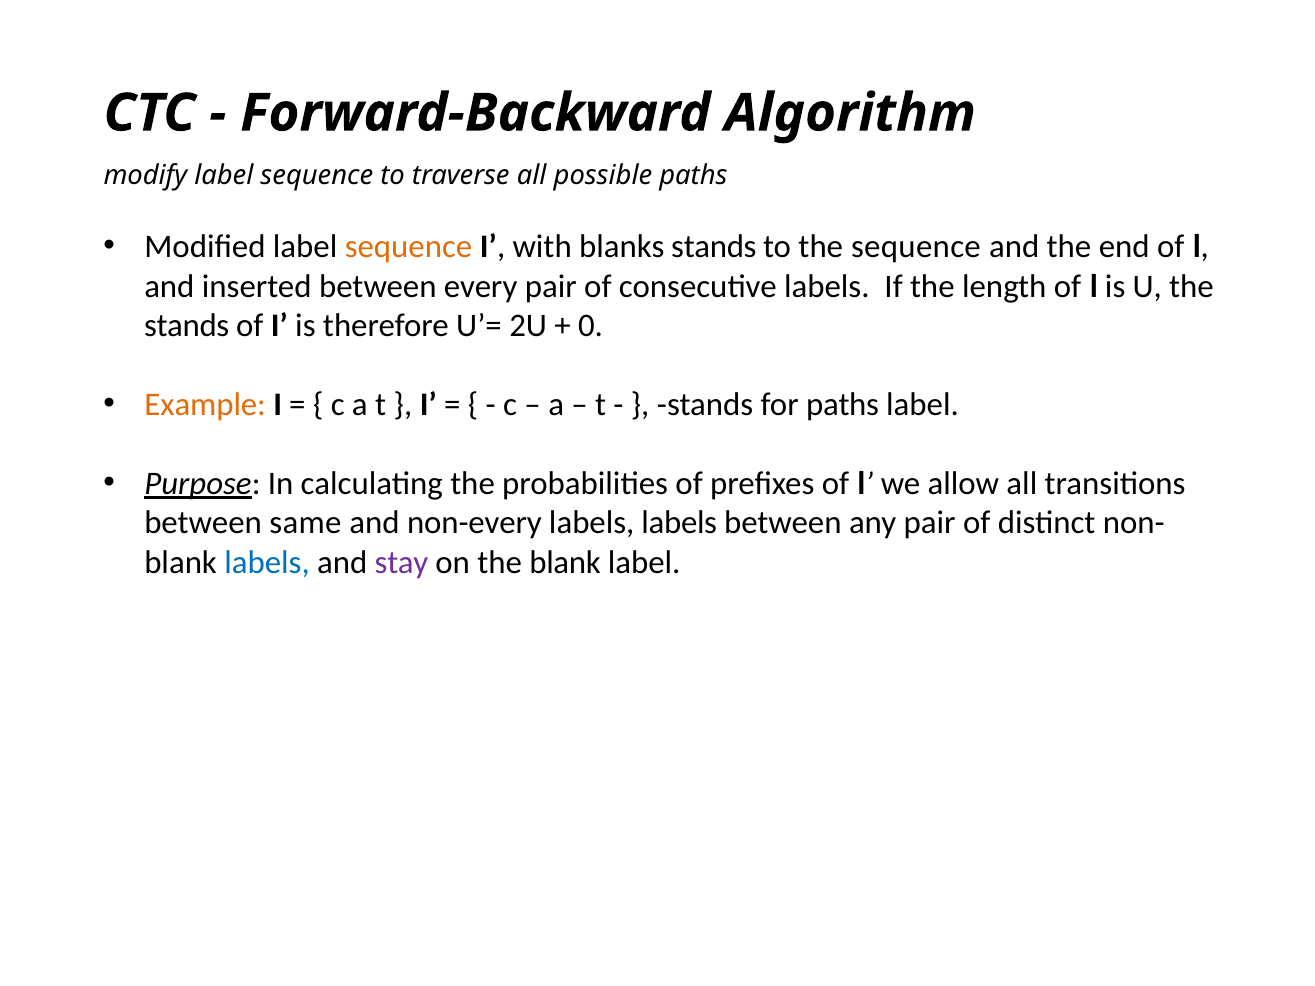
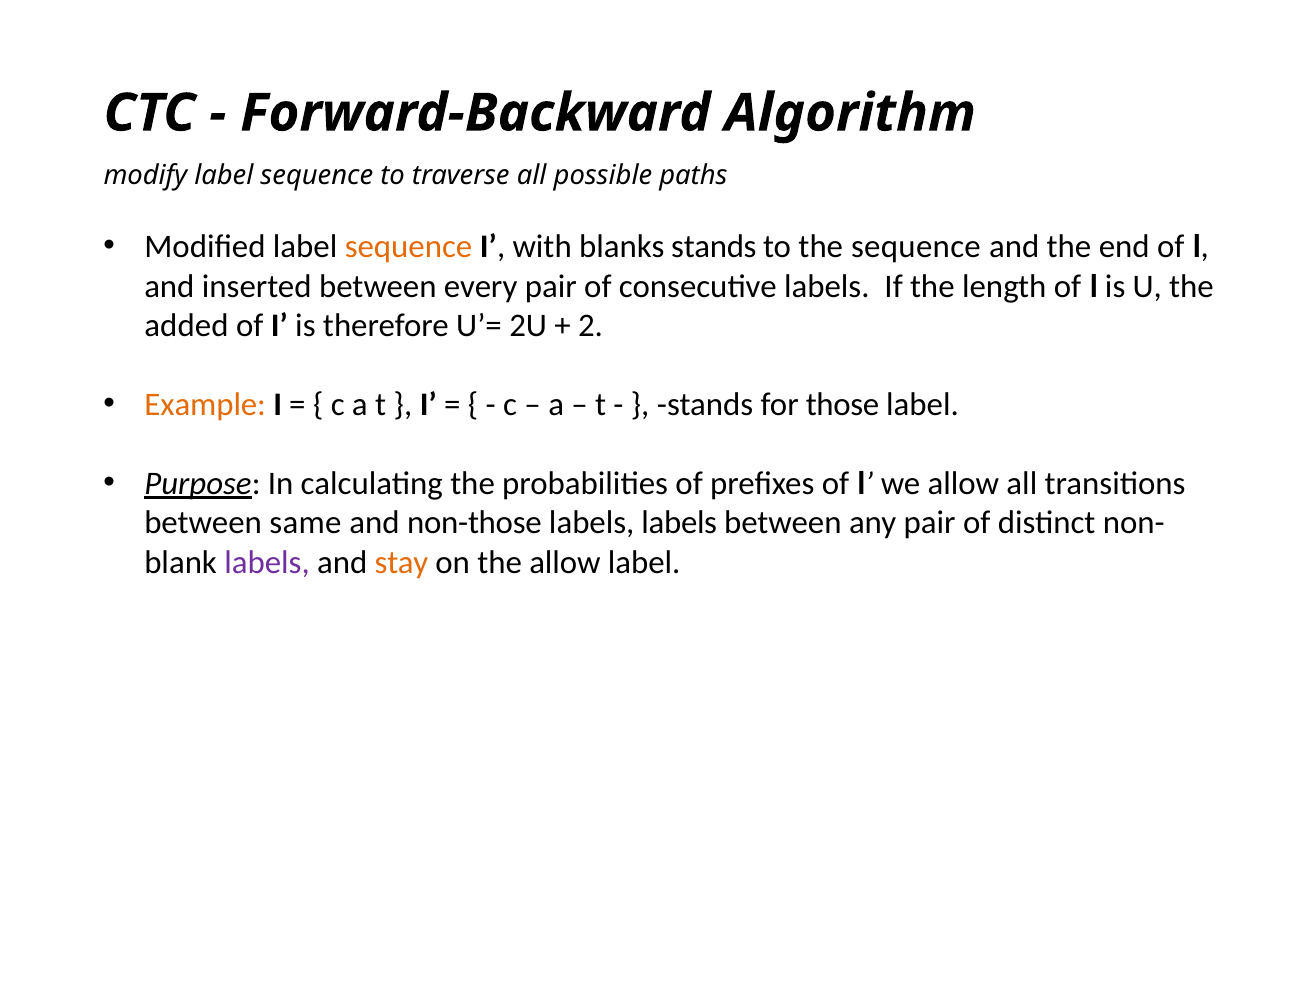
stands: stands -> added (186, 326)
0: 0 -> 2 (590, 326)
for paths: paths -> those (843, 405)
non-every: non-every -> non-those (474, 523)
labels colour: blue -> purple (267, 562)
stay colour: purple -> orange (401, 562)
the blank: blank -> allow (565, 562)
